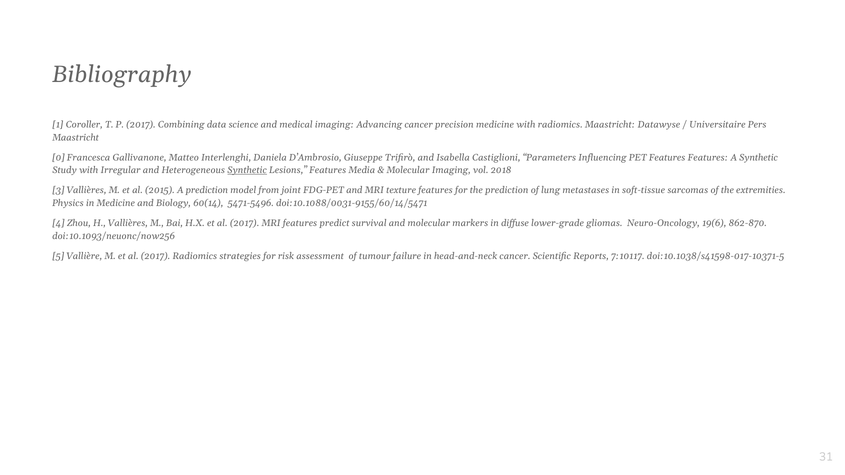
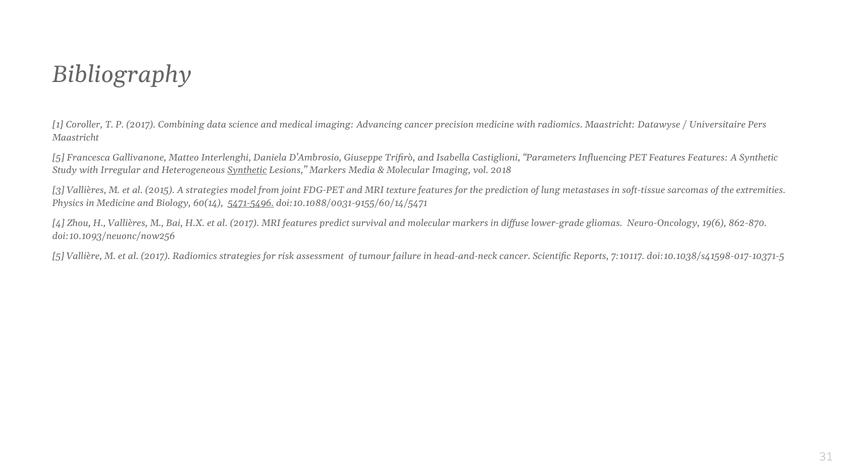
0: 0 -> 5 (58, 158)
Lesions Features: Features -> Markers (328, 170)
A prediction: prediction -> strategies (207, 190)
5471-5496 underline: none -> present (251, 203)
